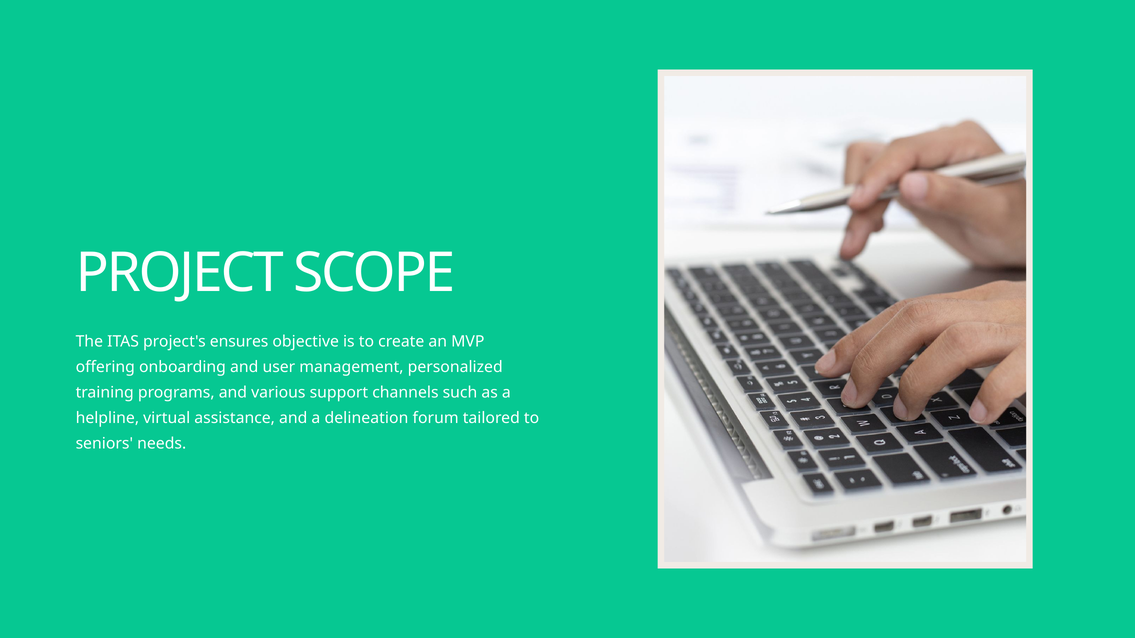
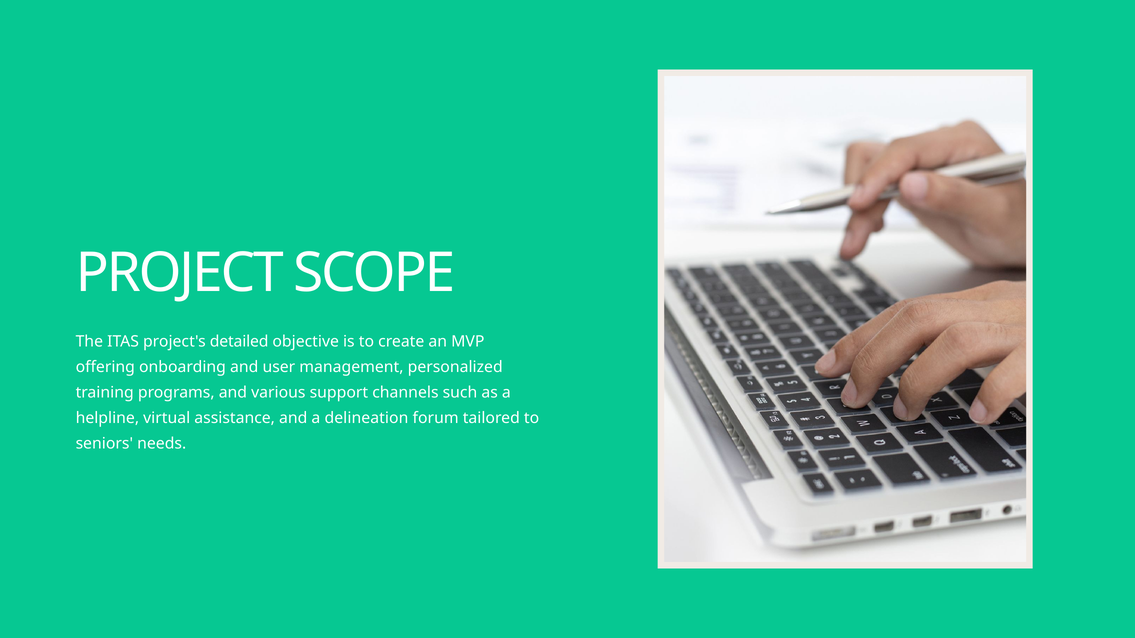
ensures: ensures -> detailed (239, 342)
